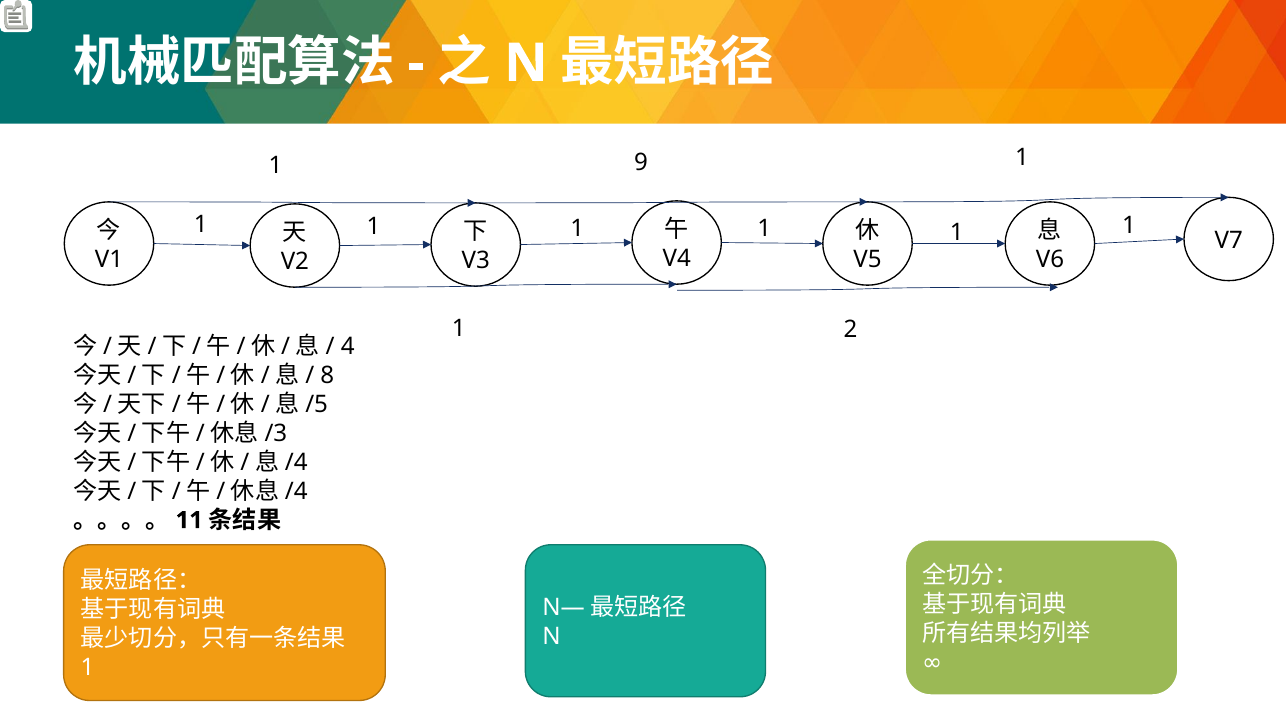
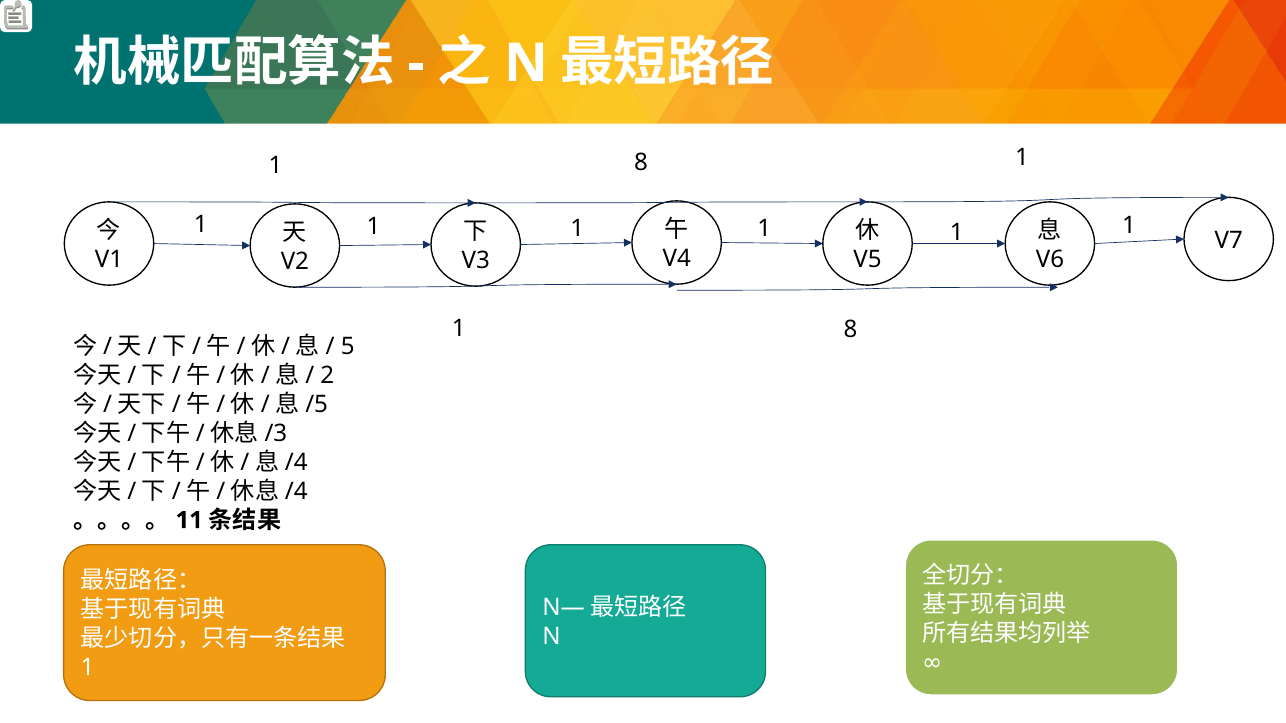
9: 9 -> 8 (641, 163)
2: 2 -> 8 (851, 330)
4: 4 -> 5 (348, 347)
8: 8 -> 2 (327, 376)
